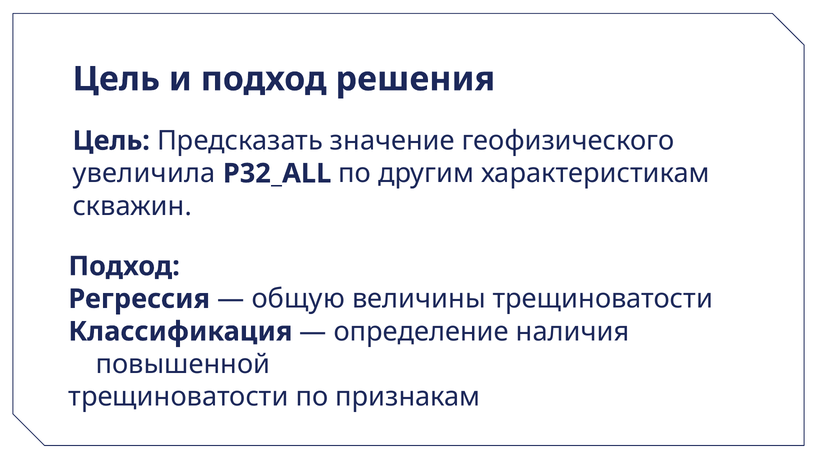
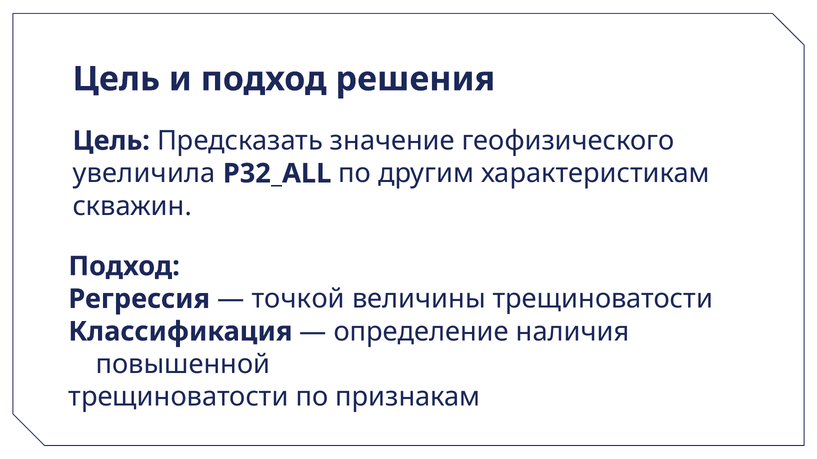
общую: общую -> точкой (298, 299)
